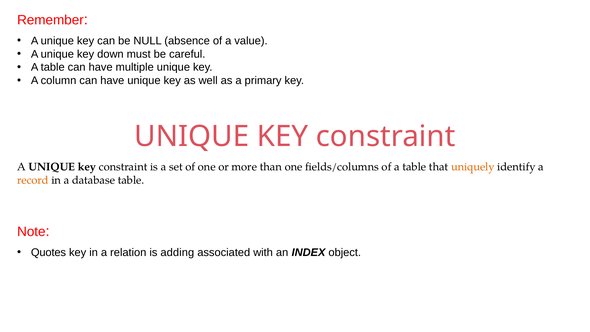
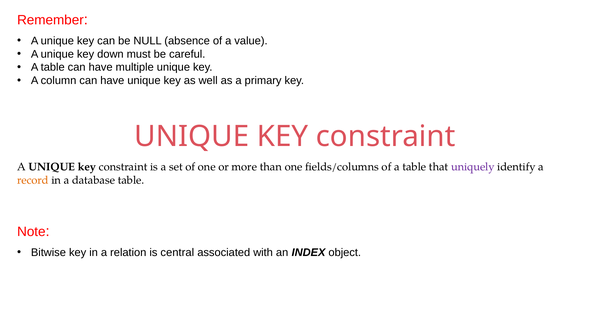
uniquely colour: orange -> purple (473, 167)
Quotes: Quotes -> Bitwise (48, 252)
adding: adding -> central (177, 252)
